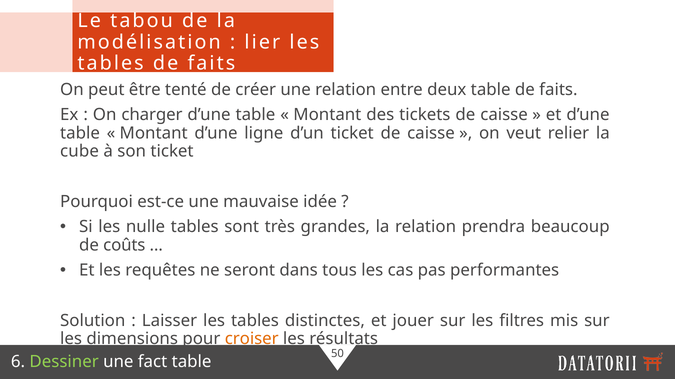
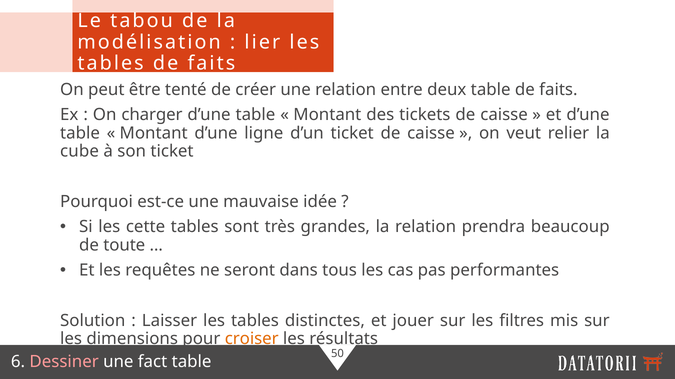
nulle: nulle -> cette (146, 227)
coûts: coûts -> toute (124, 245)
Dessiner colour: light green -> pink (64, 362)
